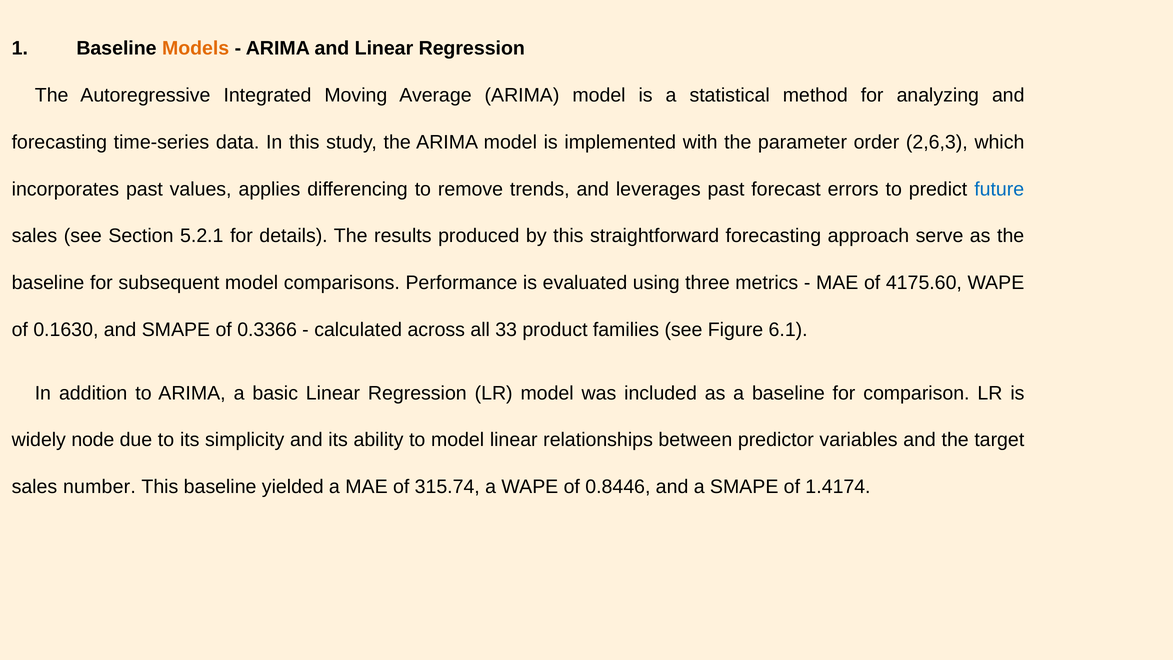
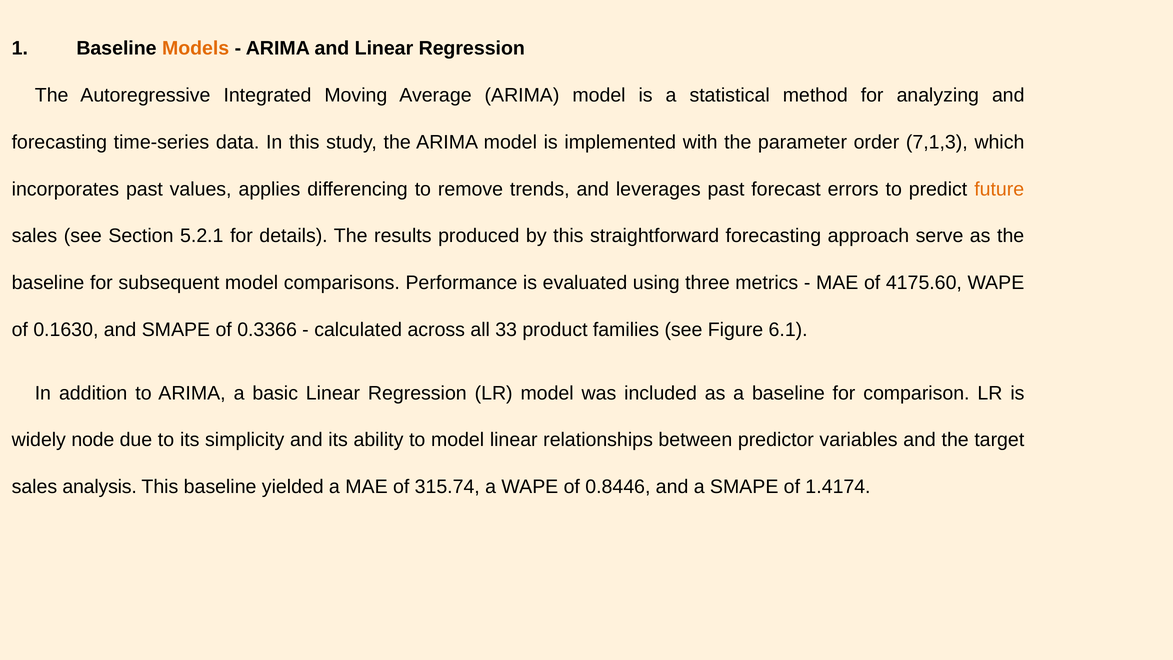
2,6,3: 2,6,3 -> 7,1,3 (937, 142)
future colour: blue -> orange (999, 189)
number: number -> analysis (100, 487)
